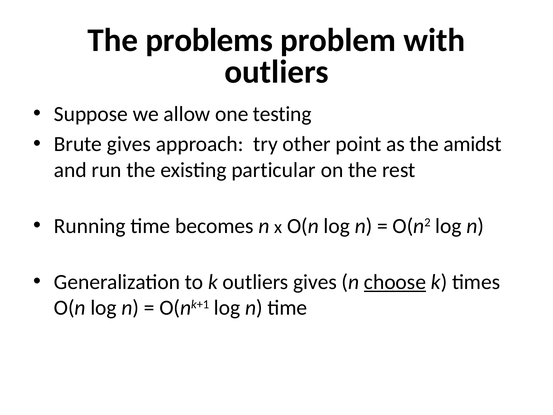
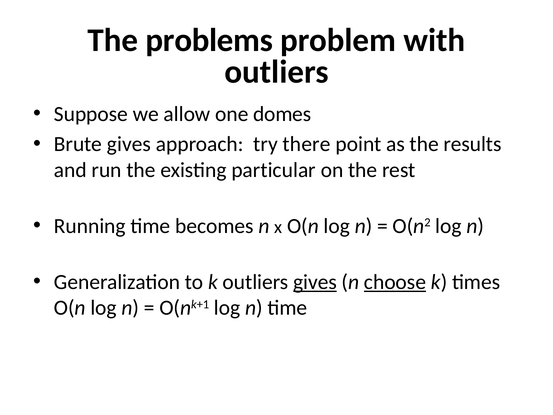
testing: testing -> domes (282, 114)
other: other -> there (307, 144)
amidst: amidst -> results (473, 144)
gives underline: none -> present (315, 282)
